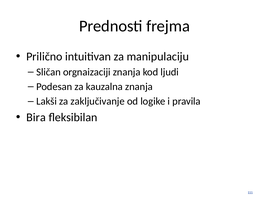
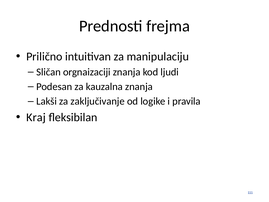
Bira: Bira -> Kraj (36, 117)
